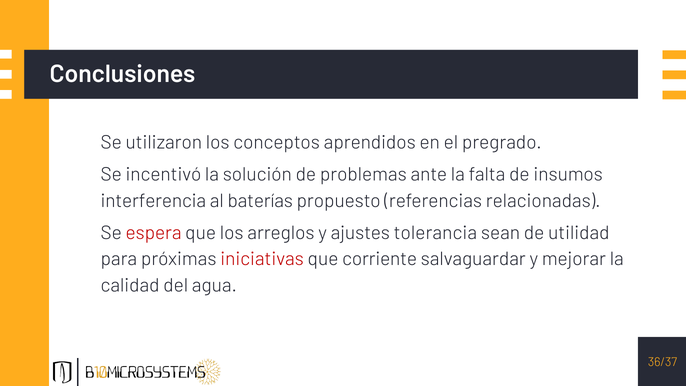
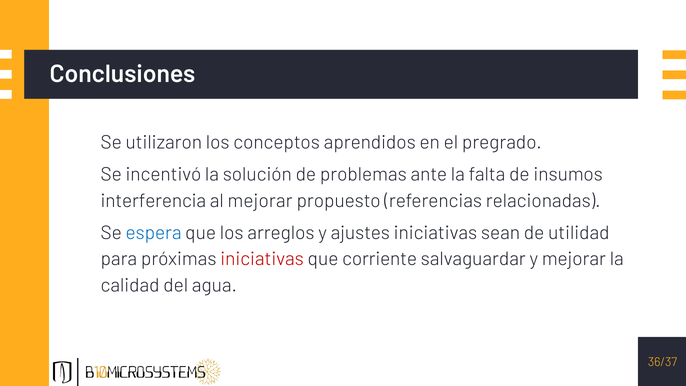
al baterías: baterías -> mejorar (260, 201)
espera colour: red -> blue (154, 233)
ajustes tolerancia: tolerancia -> iniciativas (435, 233)
